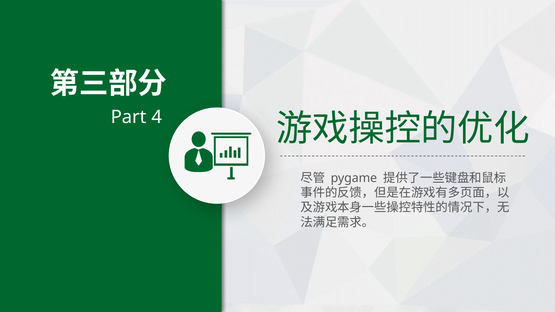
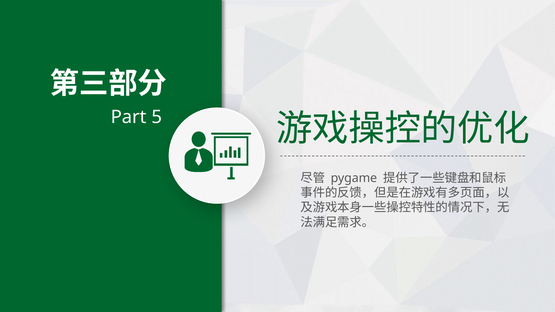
4: 4 -> 5 (157, 117)
